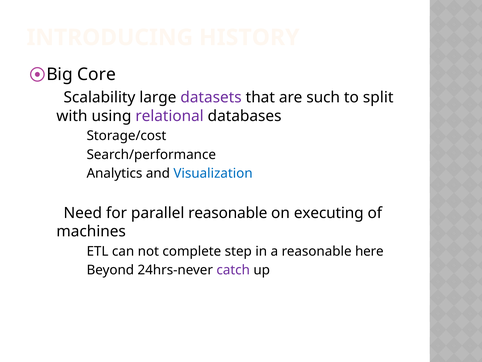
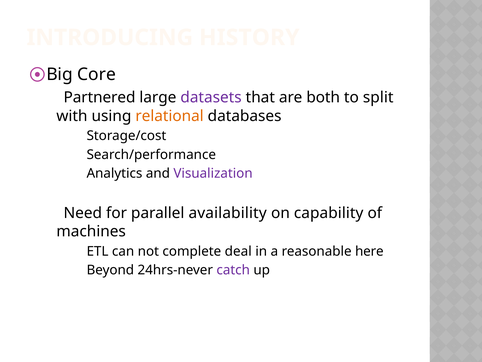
Scalability: Scalability -> Partnered (100, 97)
such: such -> both (323, 97)
relational colour: purple -> orange (170, 116)
Visualization colour: blue -> purple (213, 173)
parallel reasonable: reasonable -> availability (228, 213)
executing: executing -> capability (329, 213)
step: step -> deal (238, 251)
